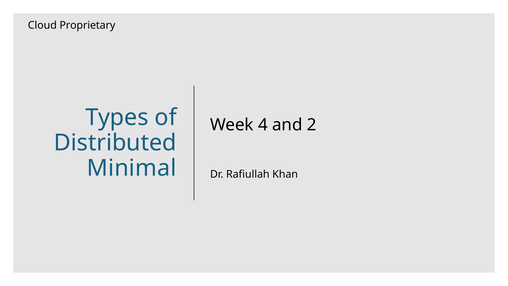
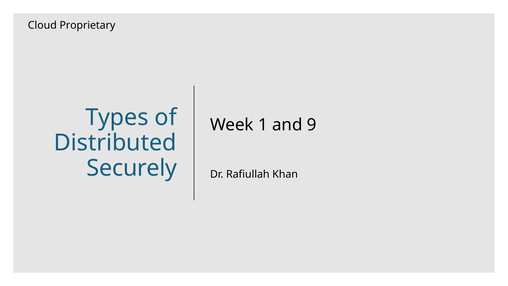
4: 4 -> 1 (263, 125)
2: 2 -> 9 (312, 125)
Minimal: Minimal -> Securely (132, 168)
